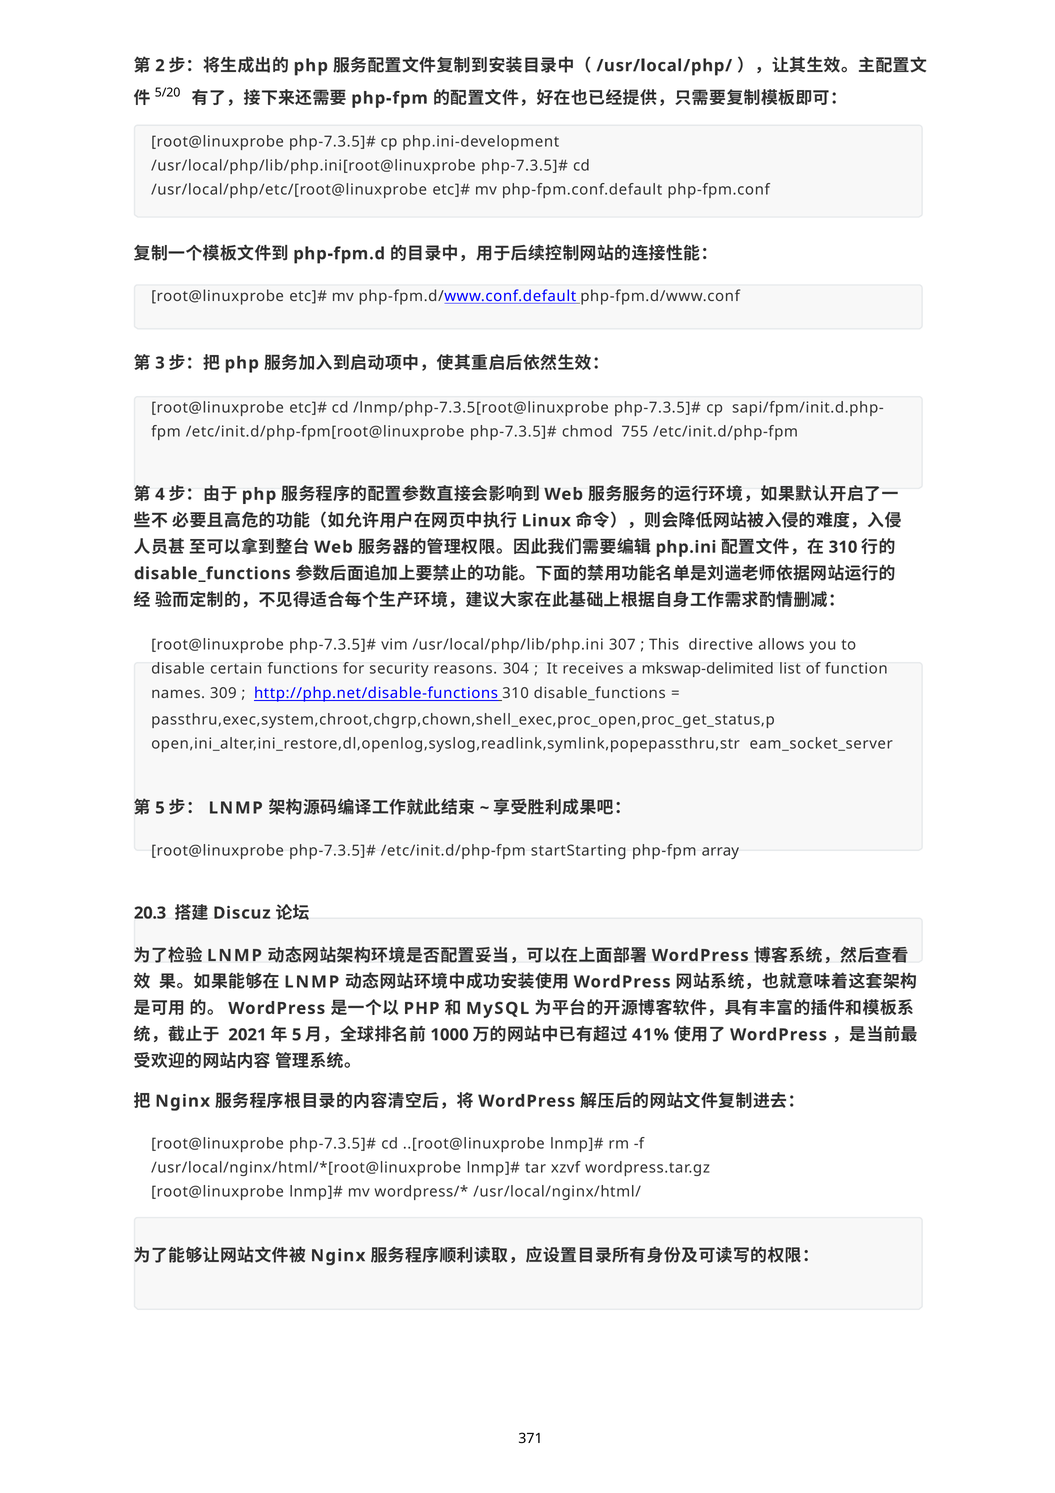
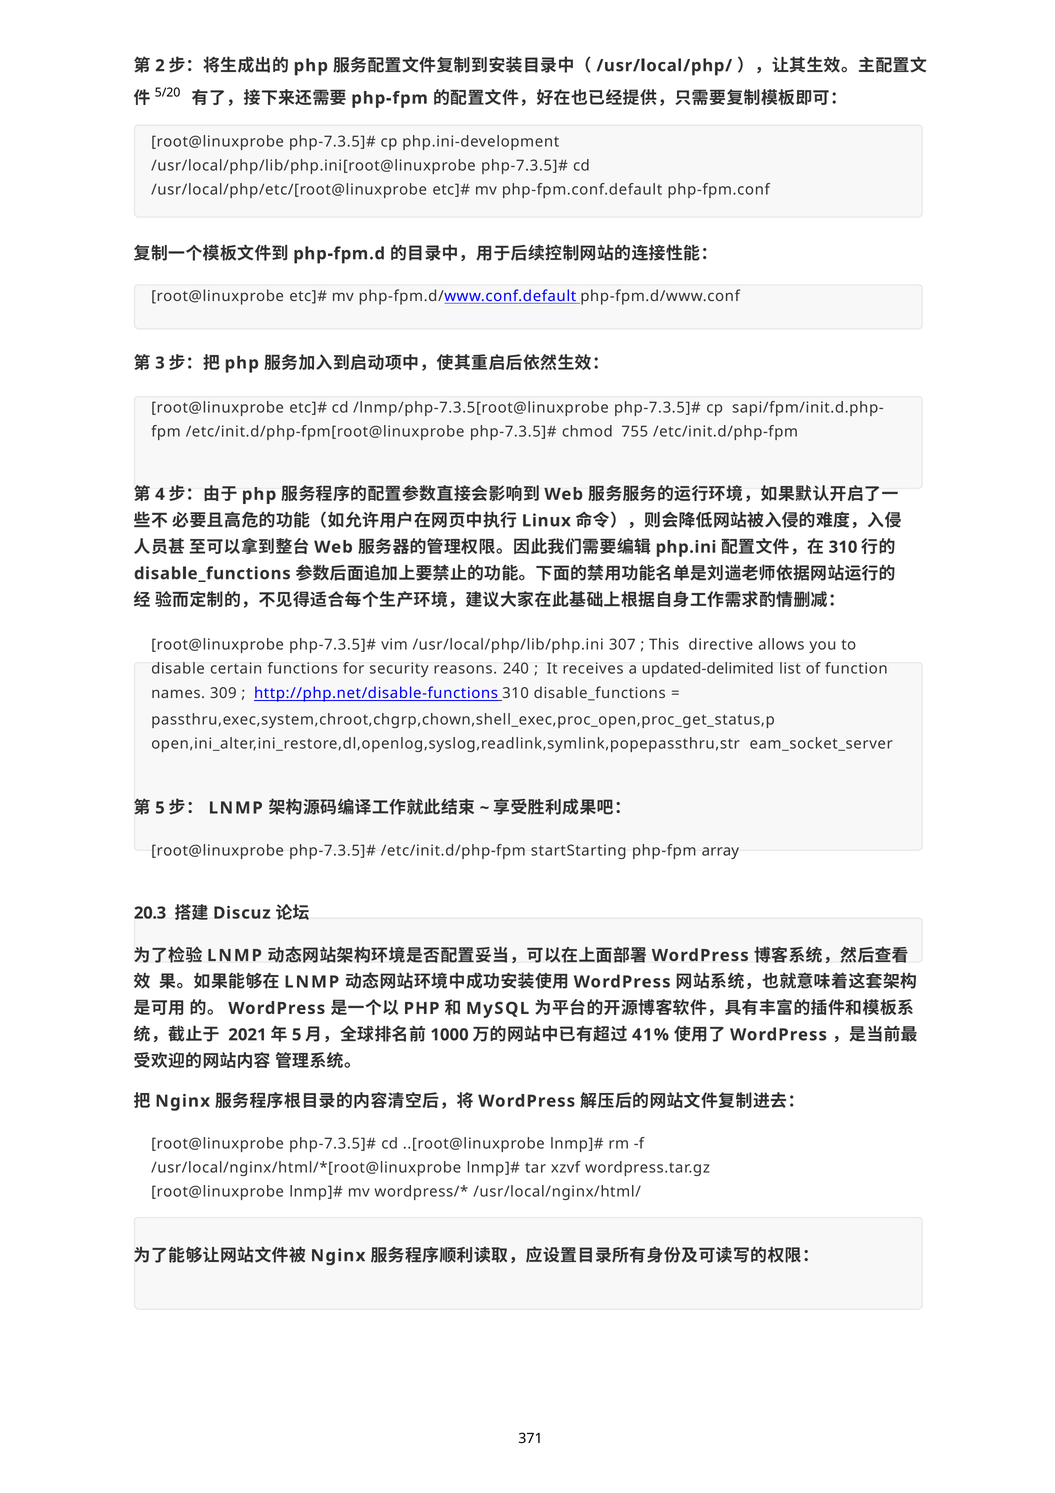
304: 304 -> 240 (516, 669)
mkswap-delimited: mkswap-delimited -> updated-delimited (708, 669)
